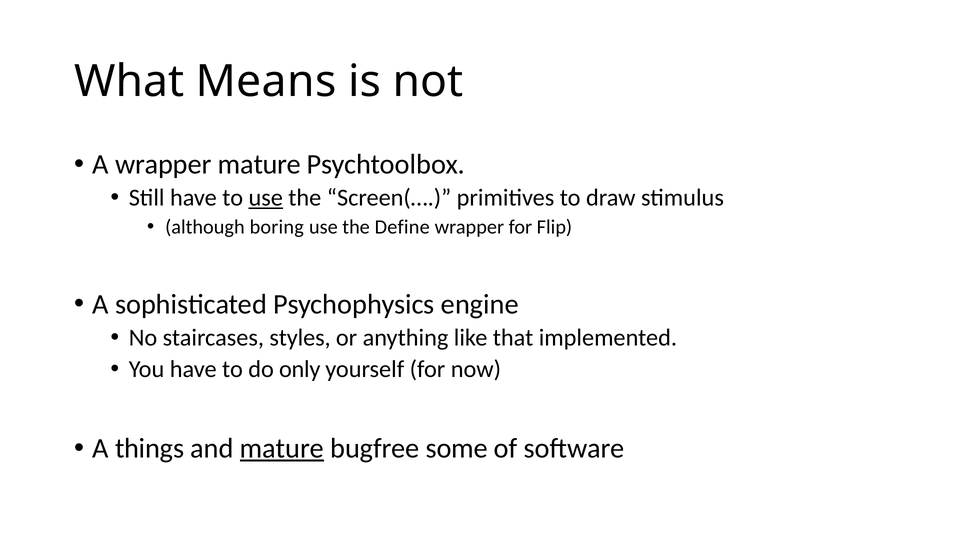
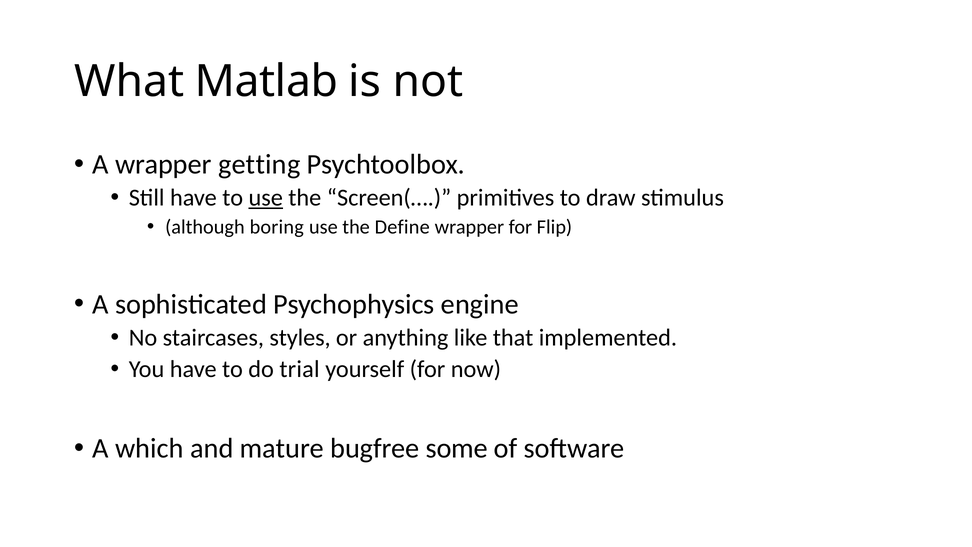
Means: Means -> Matlab (266, 82)
wrapper mature: mature -> getting (259, 164)
only: only -> trial (299, 369)
things: things -> which (149, 448)
mature underline: present -> none (282, 448)
